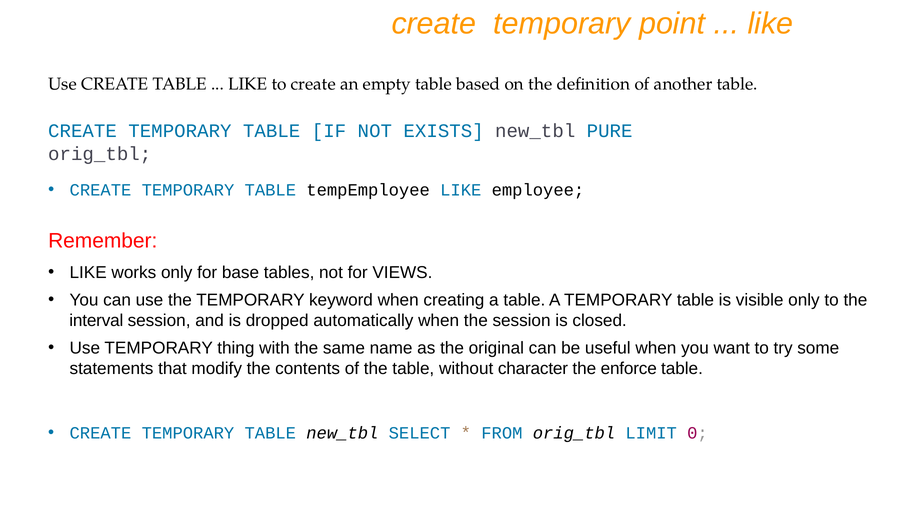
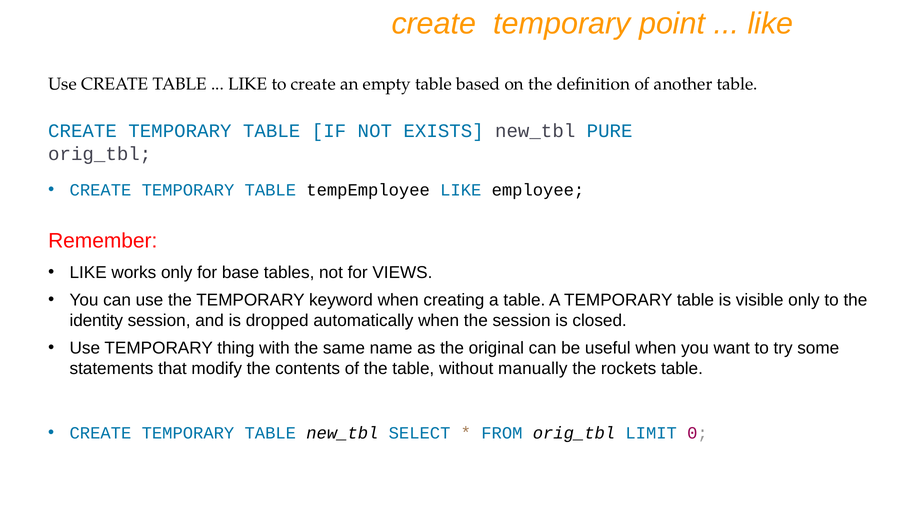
interval: interval -> identity (96, 320)
character: character -> manually (533, 369)
enforce: enforce -> rockets (629, 369)
